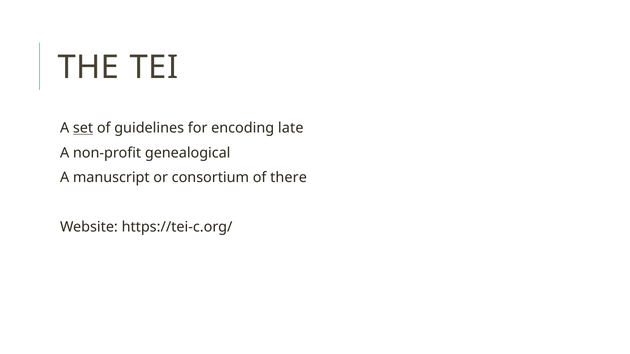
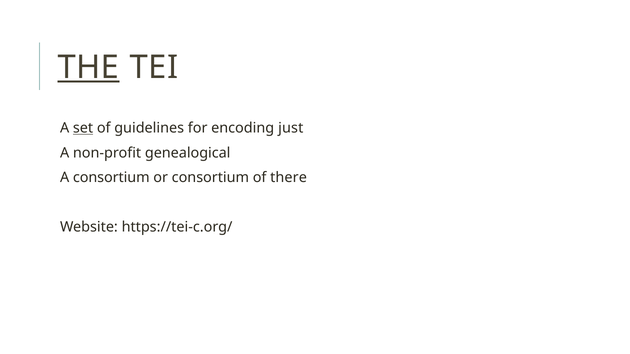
THE underline: none -> present (88, 68)
late: late -> just (291, 128)
A manuscript: manuscript -> consortium (111, 178)
